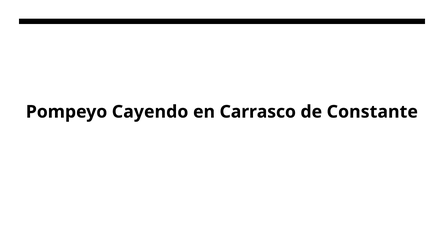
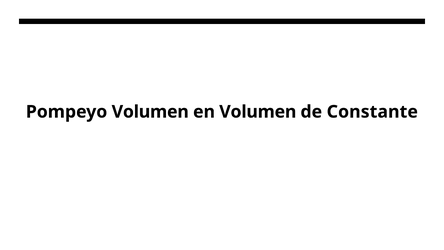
Pompeyo Cayendo: Cayendo -> Volumen (150, 112)
en Carrasco: Carrasco -> Volumen (258, 112)
